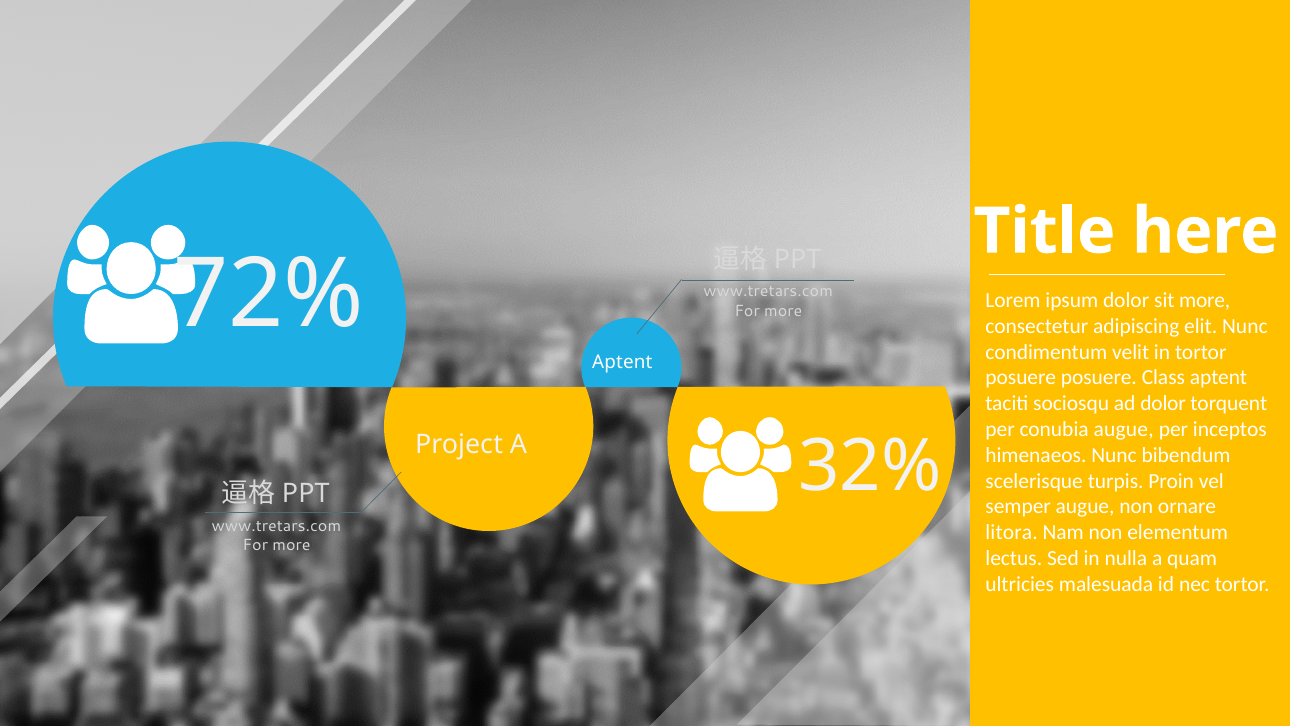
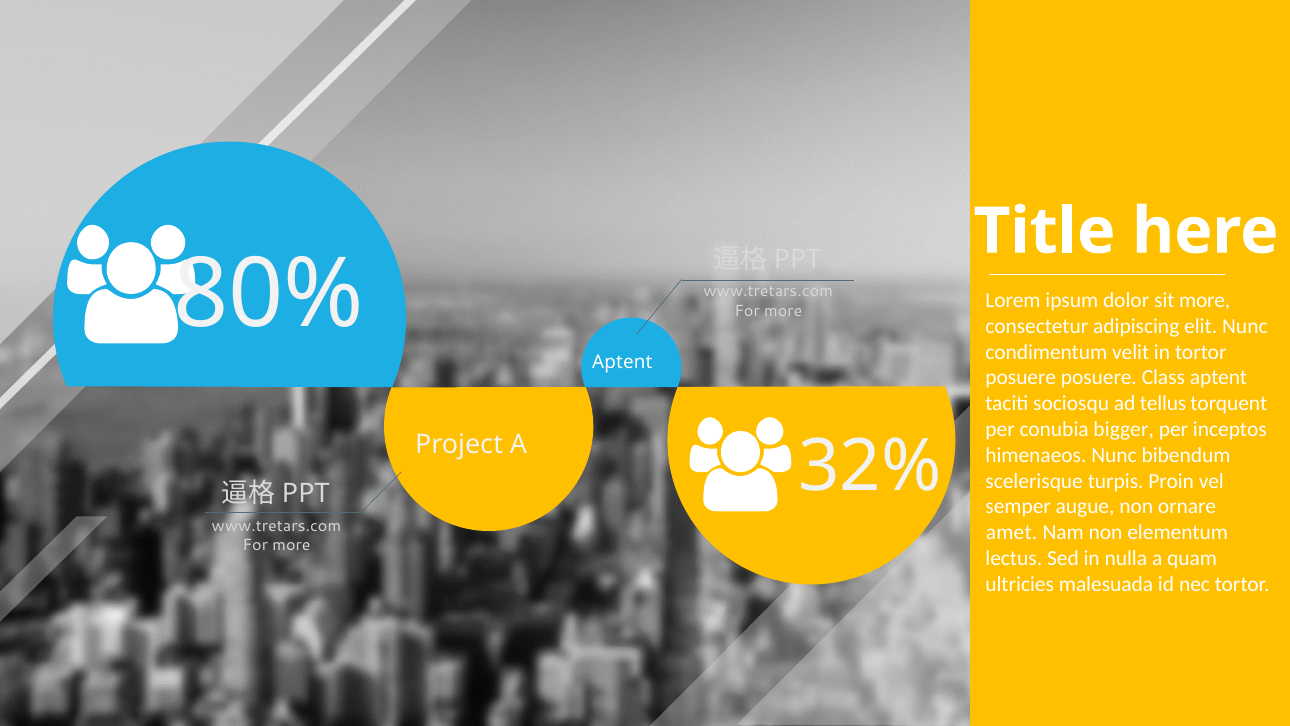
72%: 72% -> 80% (269, 294)
ad dolor: dolor -> tellus (1163, 403)
conubia augue: augue -> bigger (1124, 429)
litora: litora -> amet (1012, 532)
